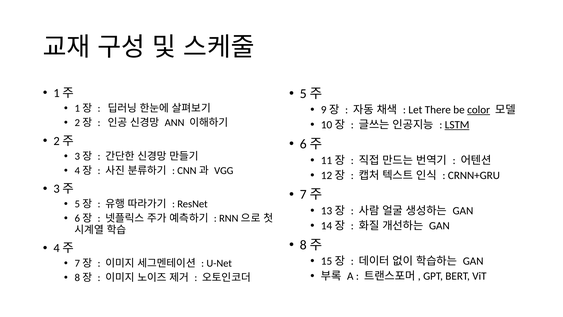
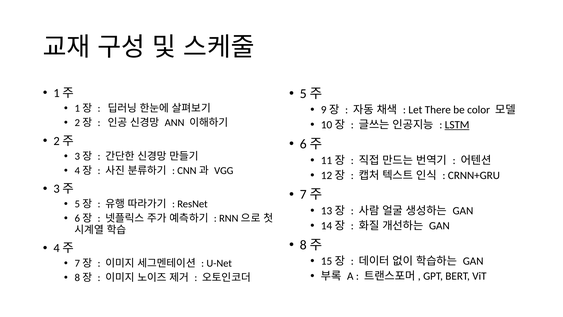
color underline: present -> none (479, 110)
